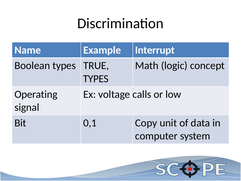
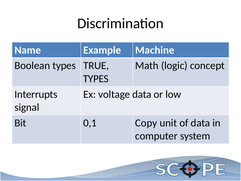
Interrupt: Interrupt -> Machine (155, 50)
Operating: Operating -> Interrupts (36, 94)
voltage calls: calls -> data (142, 94)
